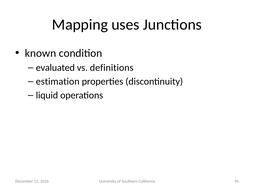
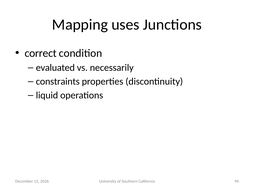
known: known -> correct (41, 53)
definitions: definitions -> necessarily (112, 68)
estimation: estimation -> constraints (58, 82)
